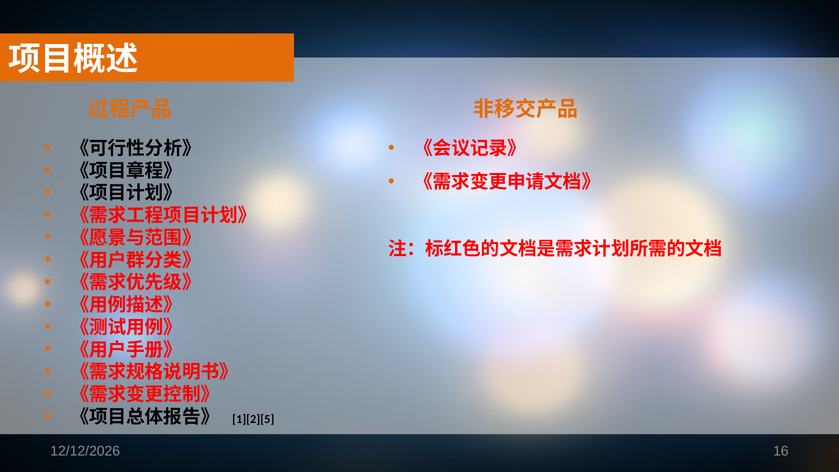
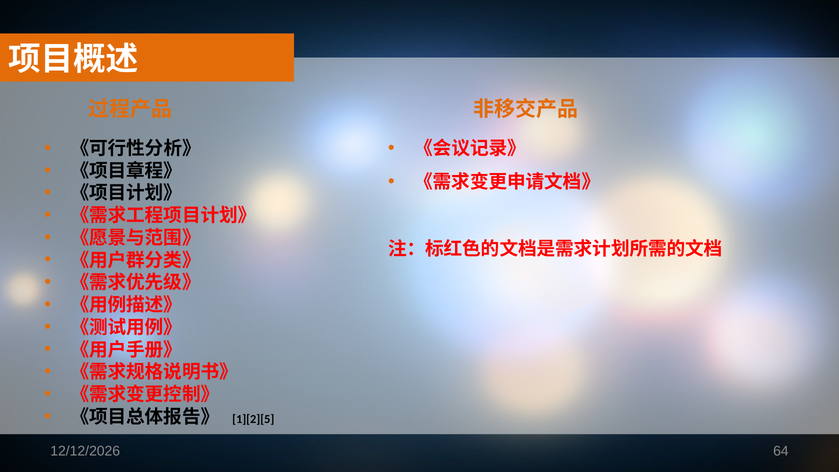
16: 16 -> 64 (781, 451)
